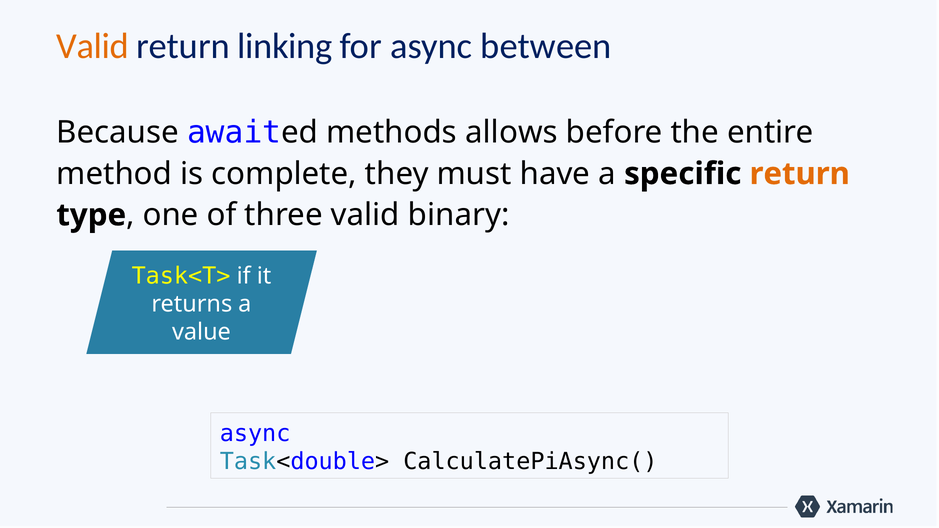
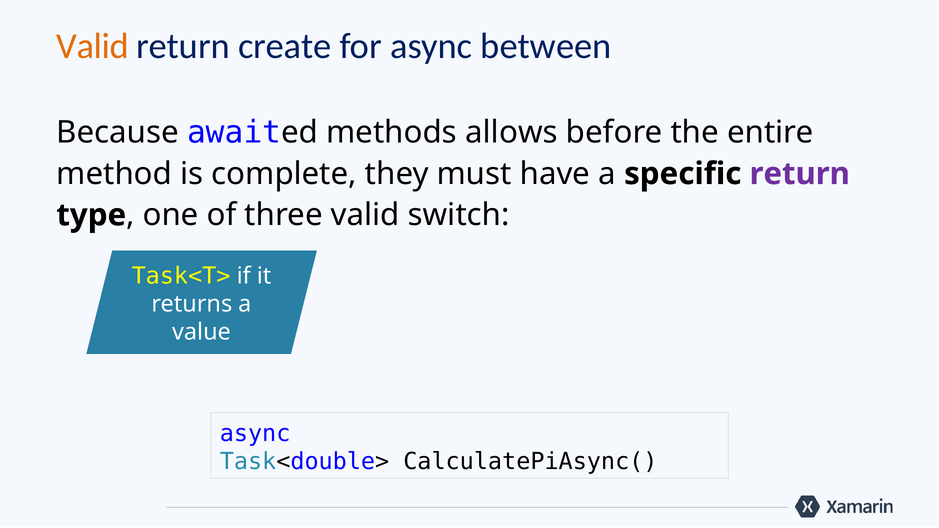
linking: linking -> create (285, 46)
return colour: orange -> purple (800, 174)
binary: binary -> switch (459, 215)
